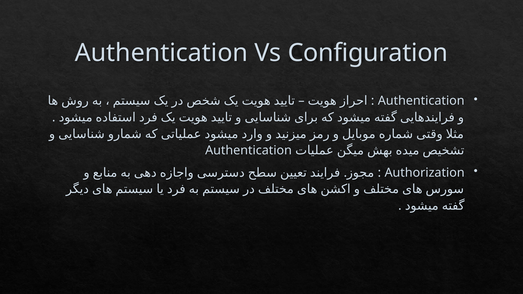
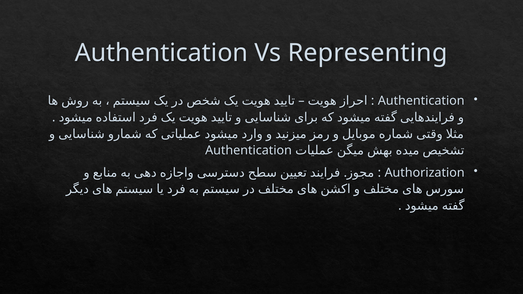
Configuration: Configuration -> Representing (368, 53)
